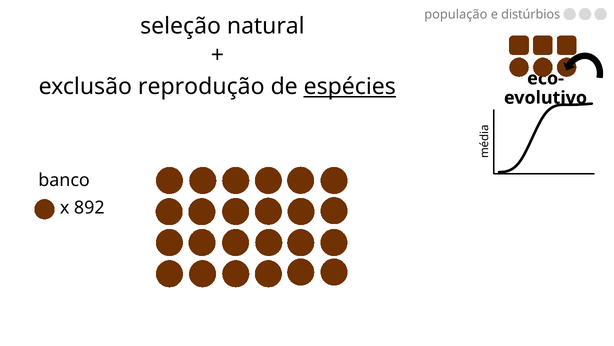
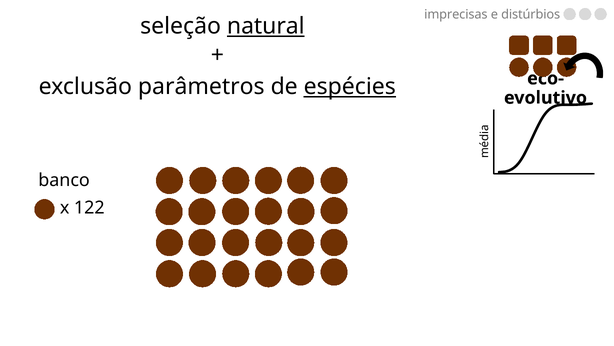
população: população -> imprecisas (456, 14)
natural underline: none -> present (266, 26)
reprodução: reprodução -> parâmetros (201, 87)
892: 892 -> 122 (89, 207)
